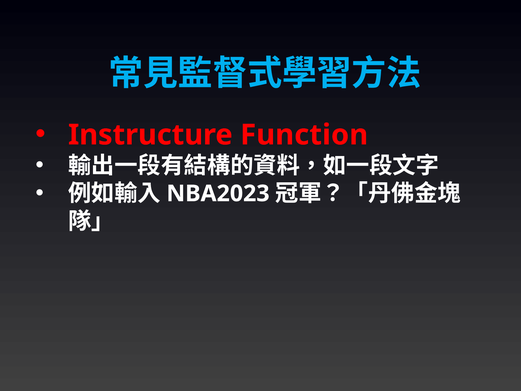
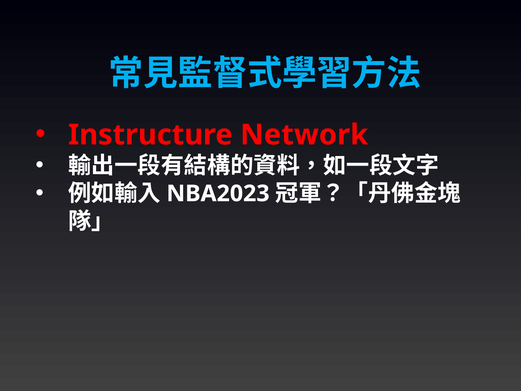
Function: Function -> Network (304, 135)
